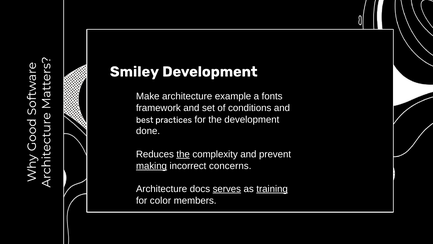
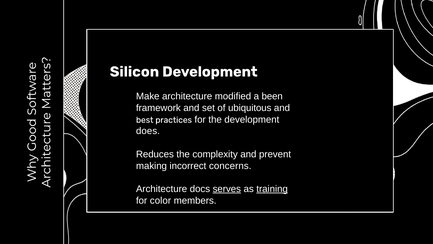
Smiley: Smiley -> Silicon (134, 72)
example: example -> modified (233, 96)
fonts: fonts -> been (272, 96)
conditions: conditions -> ubiquitous (250, 108)
done: done -> does (148, 131)
the underline: present -> none (183, 154)
making underline: present -> none (151, 166)
